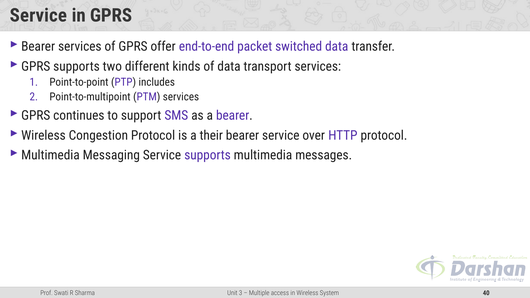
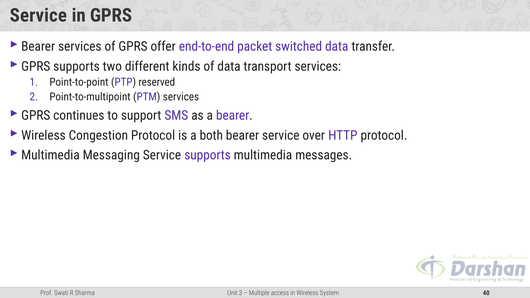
includes: includes -> reserved (157, 82)
their: their -> both (211, 135)
